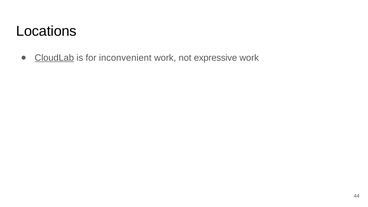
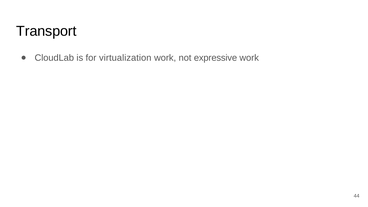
Locations: Locations -> Transport (46, 31)
CloudLab underline: present -> none (54, 58)
inconvenient: inconvenient -> virtualization (125, 58)
